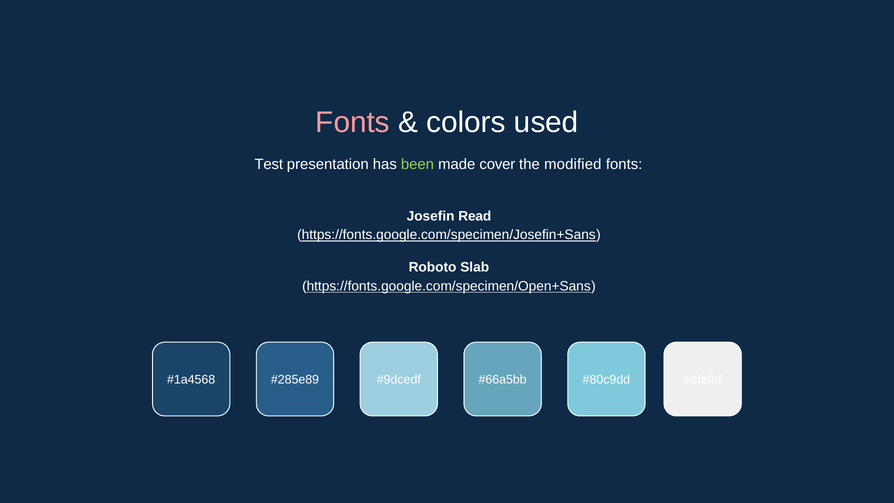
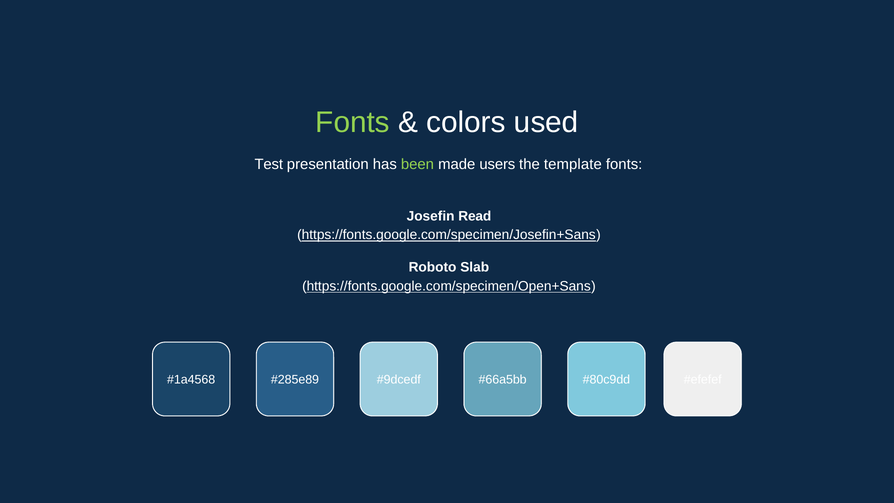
Fonts colour: pink -> light green (353, 122)
cover: cover -> users (497, 164)
modified: modified -> template (573, 164)
